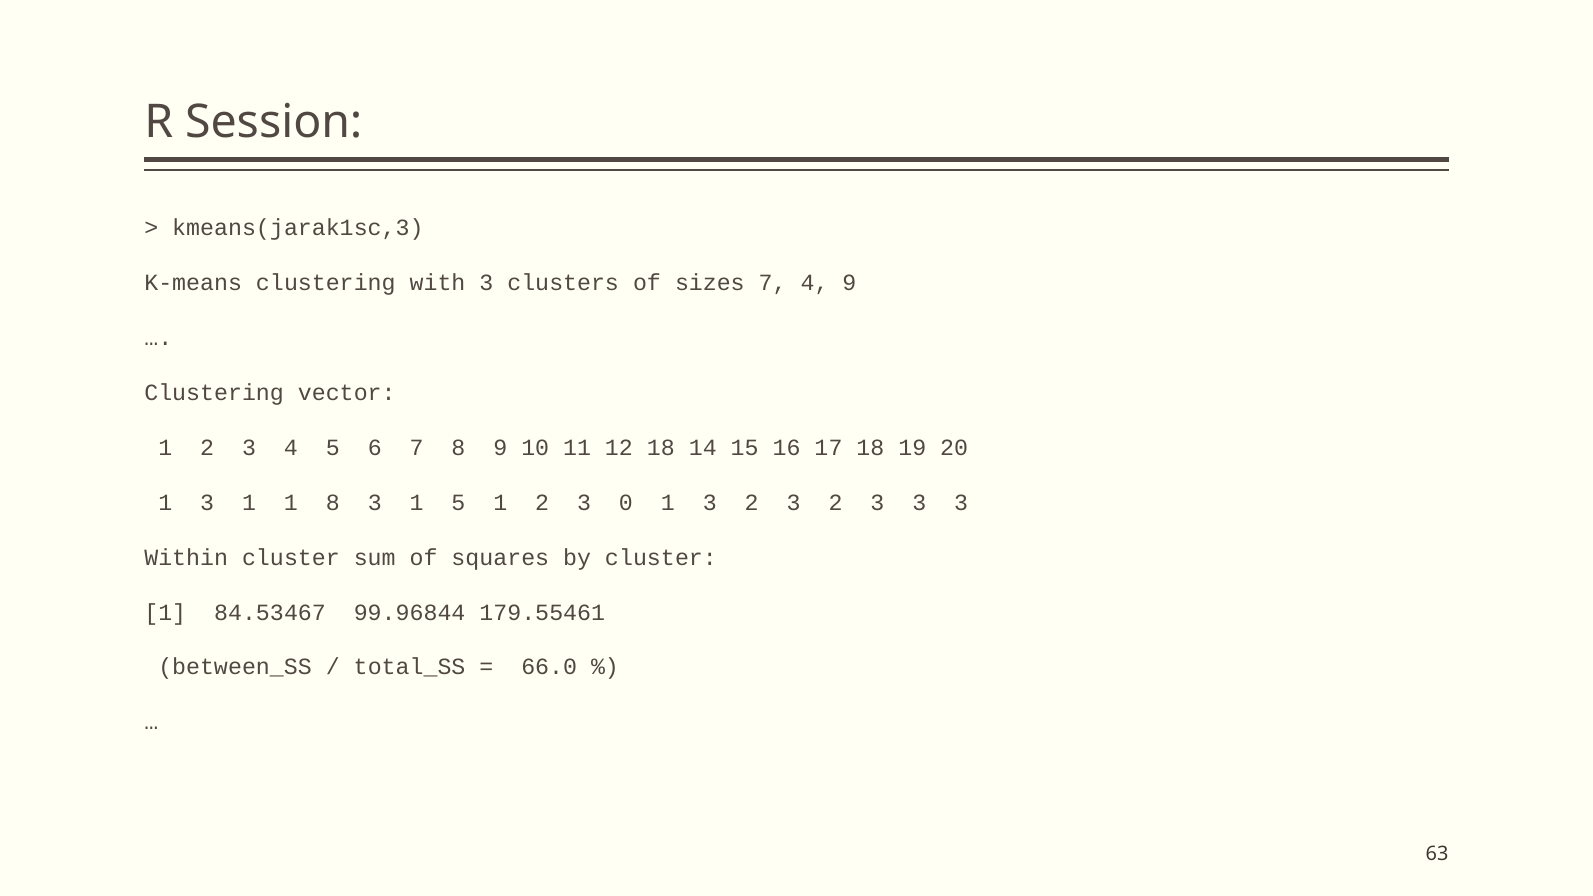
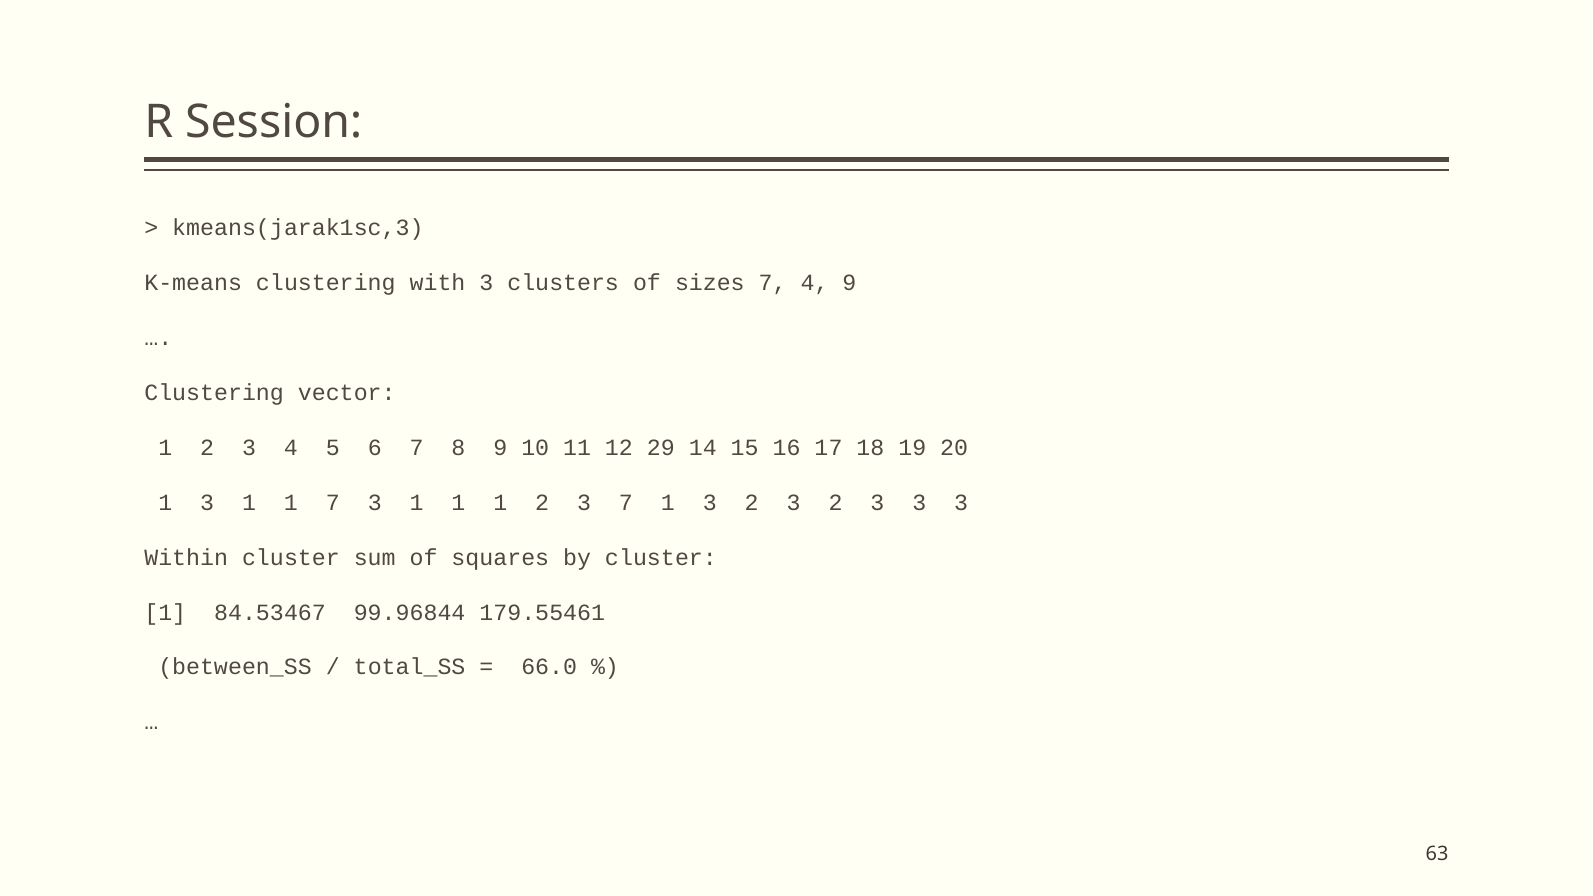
12 18: 18 -> 29 (661, 447)
1 8: 8 -> 7 (333, 502)
5: 5 -> 1 (458, 502)
3 0: 0 -> 7 (626, 502)
